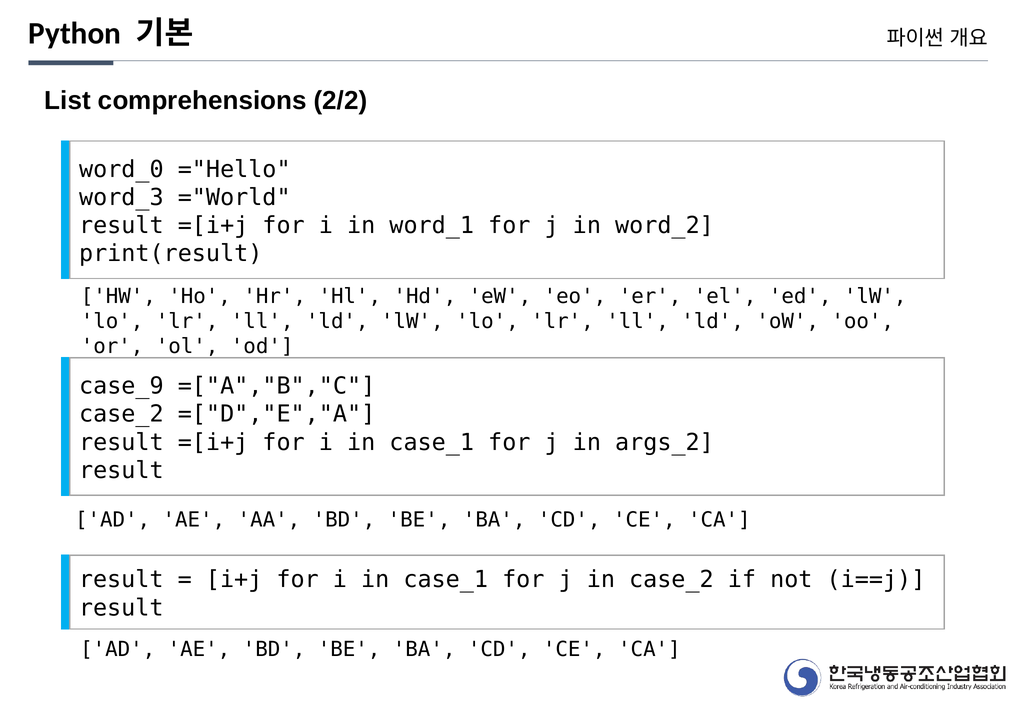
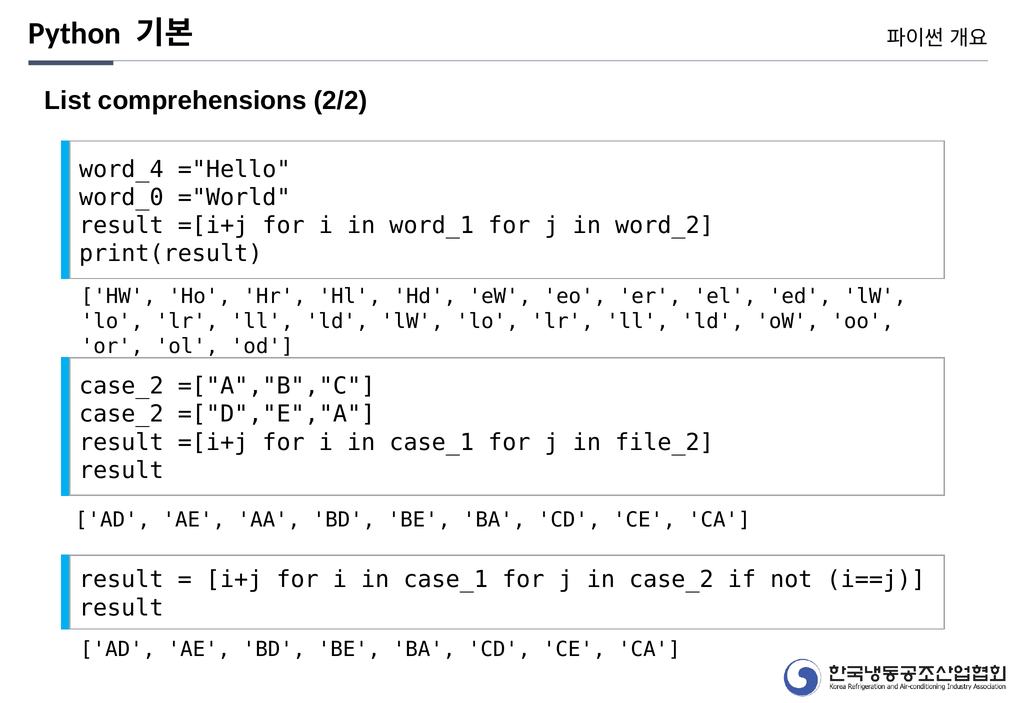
word_0: word_0 -> word_4 (121, 169)
word_3: word_3 -> word_0 (121, 198)
case_9: case_9 -> case_2 (121, 386)
args_2: args_2 -> file_2 (664, 443)
